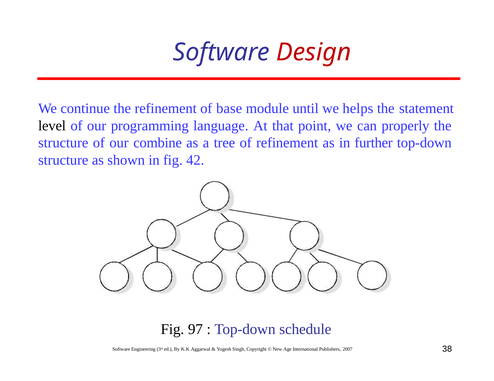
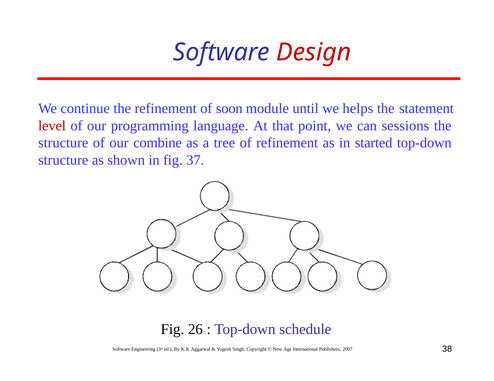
base: base -> soon (229, 109)
level colour: black -> red (52, 126)
properly: properly -> sessions (405, 126)
further: further -> started (374, 143)
42: 42 -> 37 (195, 160)
97: 97 -> 26 (195, 330)
